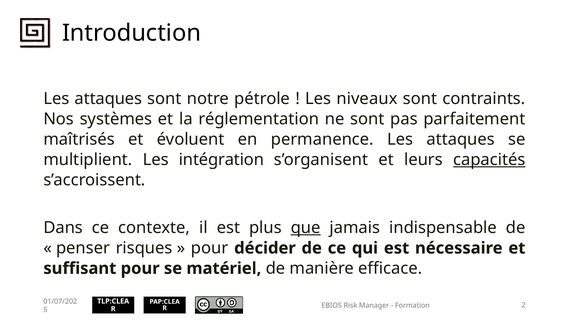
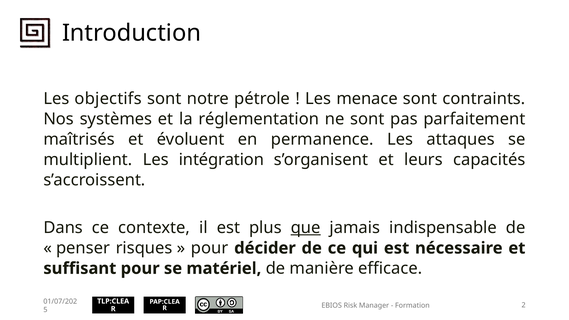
attaques: attaques -> objectifs (108, 99)
niveaux: niveaux -> menace (367, 99)
capacités underline: present -> none (489, 160)
